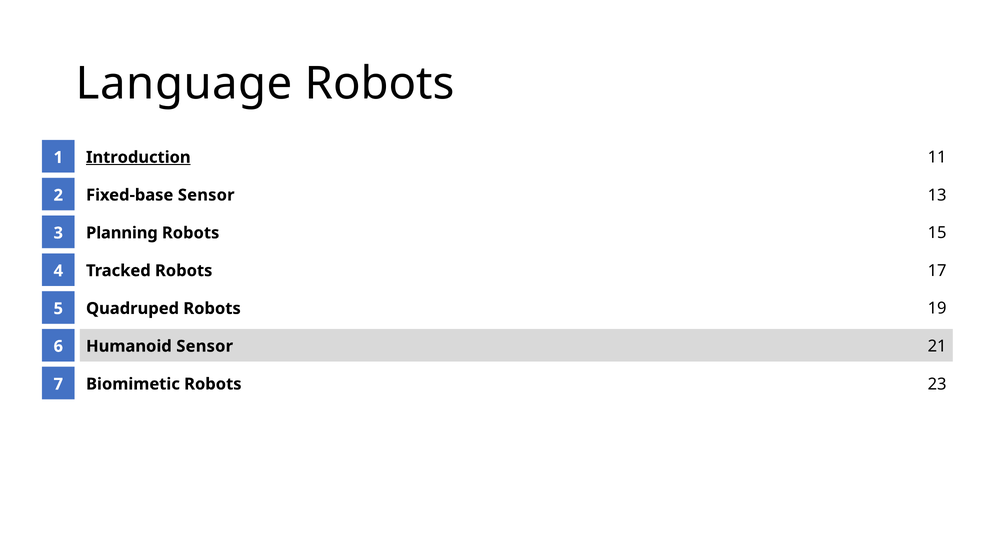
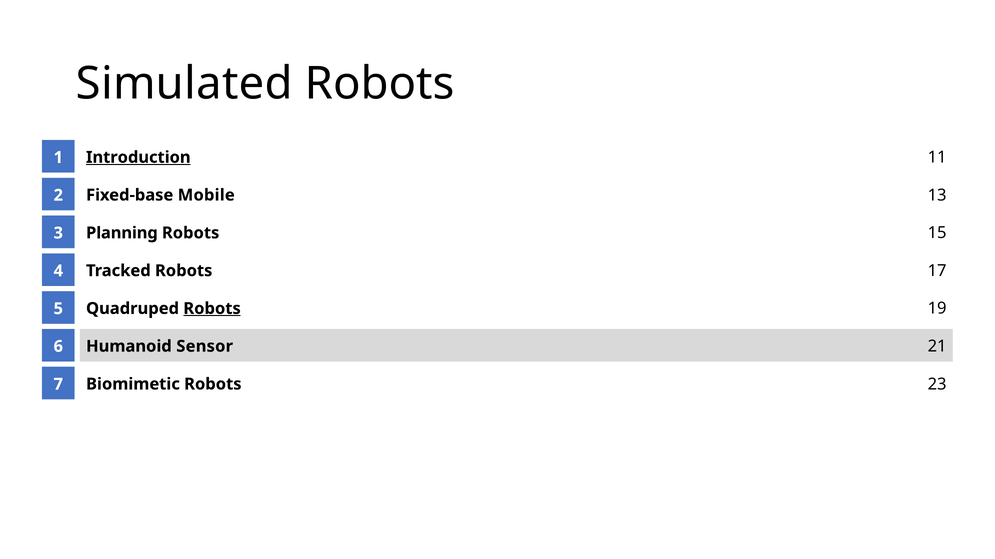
Language: Language -> Simulated (184, 84)
Fixed-base Sensor: Sensor -> Mobile (206, 195)
Robots underline: none -> present (212, 309)
